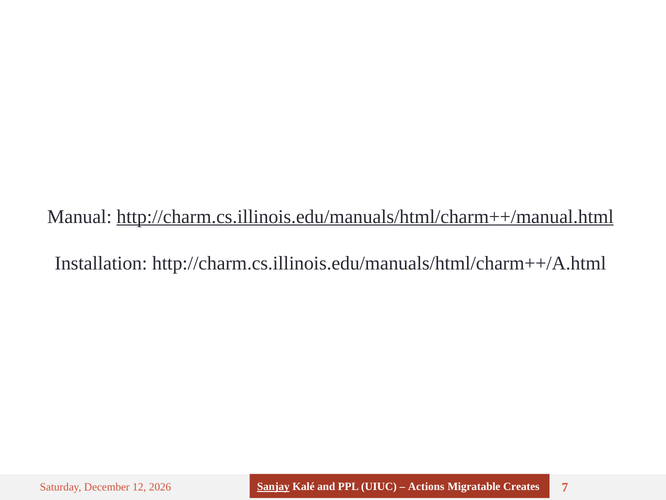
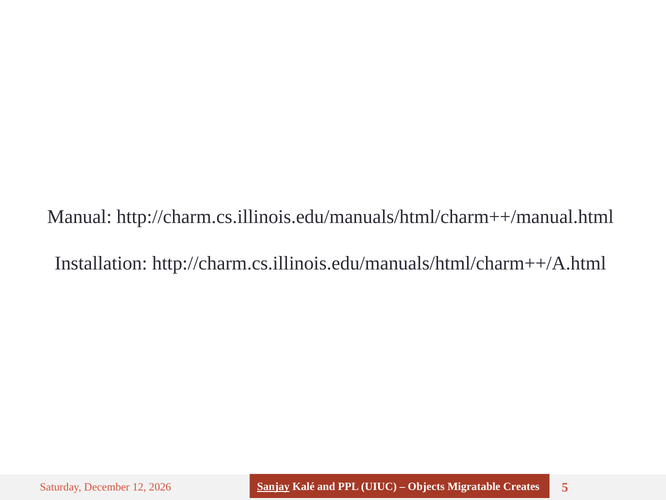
http://charm.cs.illinois.edu/manuals/html/charm++/manual.html underline: present -> none (365, 217)
Actions: Actions -> Objects (426, 486)
7: 7 -> 5 (565, 487)
